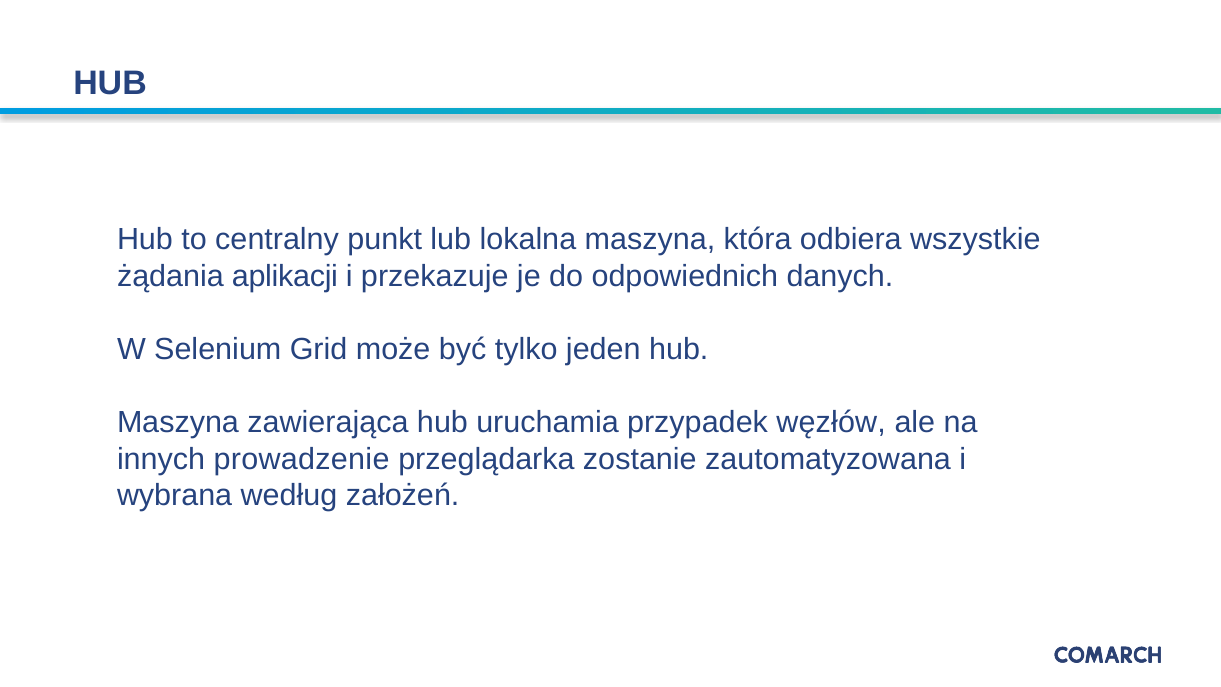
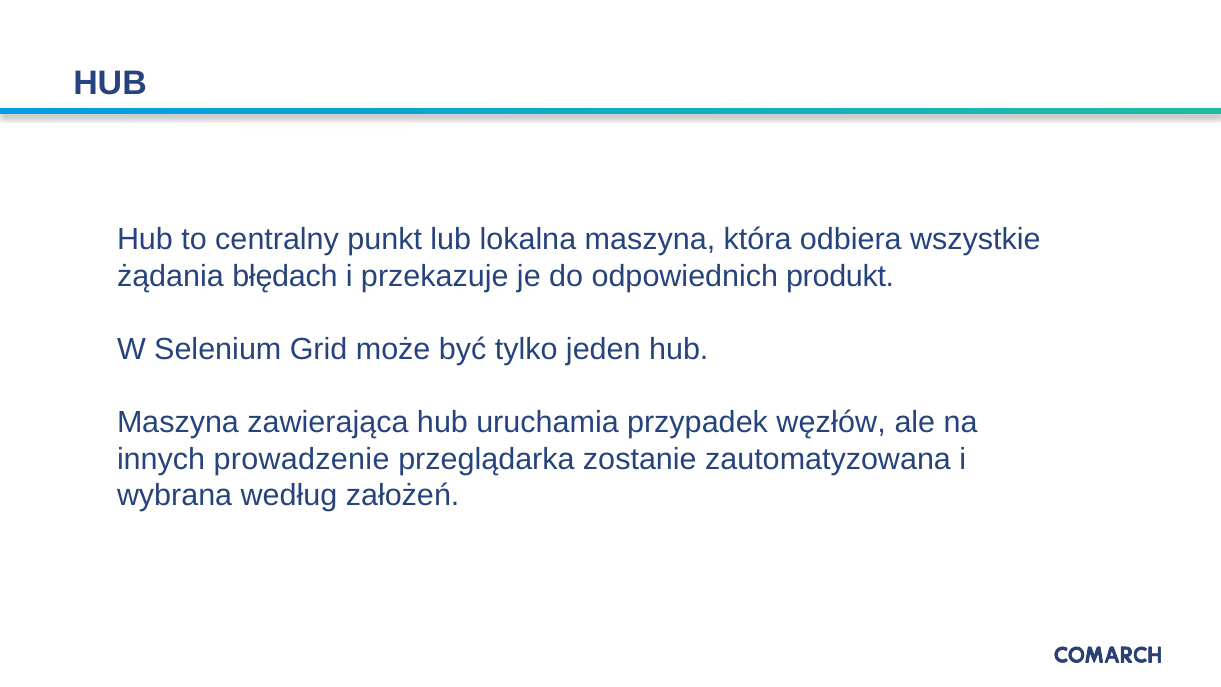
aplikacji: aplikacji -> błędach (285, 276)
danych: danych -> produkt (840, 276)
